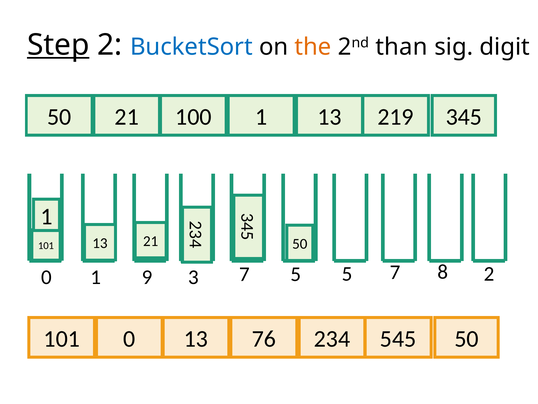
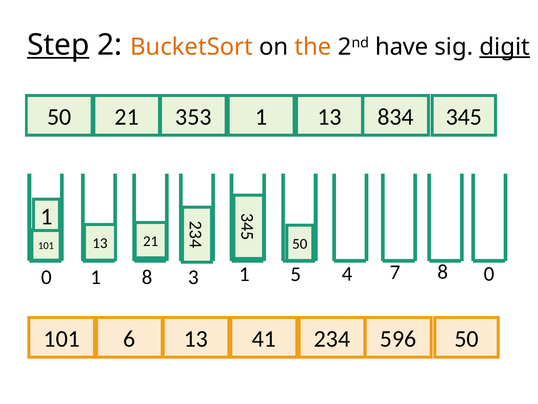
BucketSort colour: blue -> orange (191, 47)
than: than -> have (402, 47)
digit underline: none -> present (505, 47)
100: 100 -> 353 (193, 117)
219: 219 -> 834 (396, 117)
1 9: 9 -> 8 (147, 277)
3 7: 7 -> 1 (244, 274)
5 5: 5 -> 4 (347, 274)
8 2: 2 -> 0 (489, 274)
101 0: 0 -> 6 (129, 338)
76: 76 -> 41 (264, 338)
545: 545 -> 596 (398, 338)
